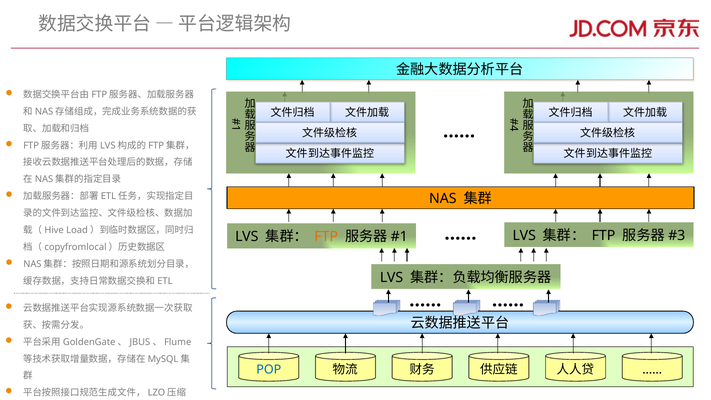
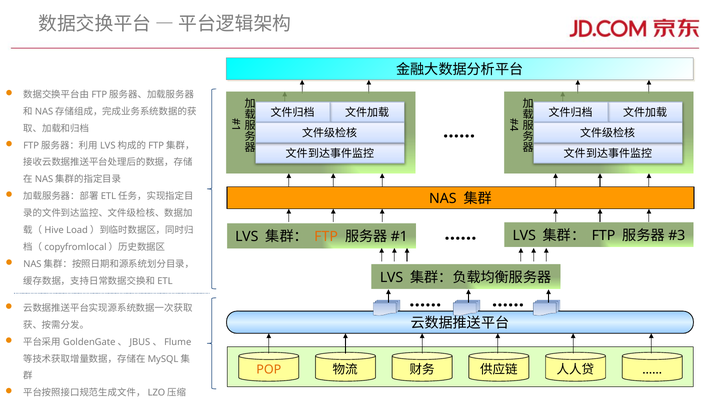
POP colour: blue -> orange (269, 369)
